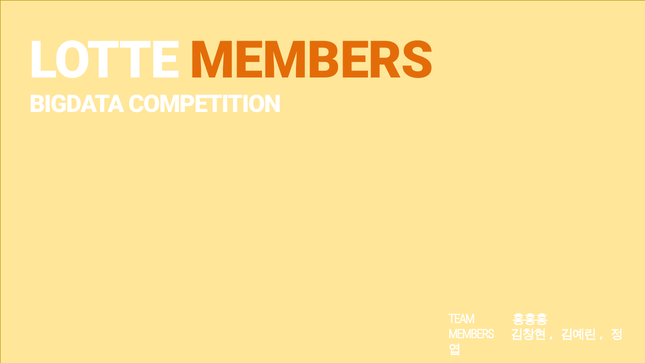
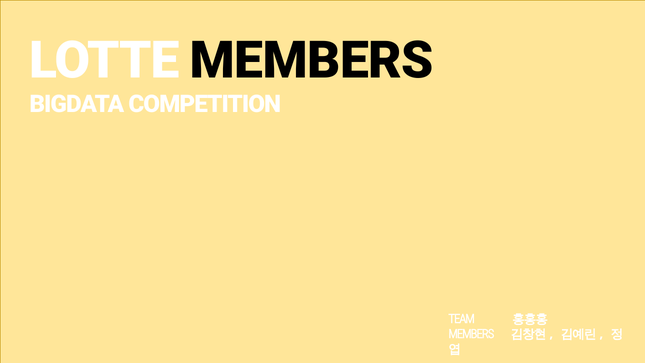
MEMBERS colour: orange -> black (312, 61)
